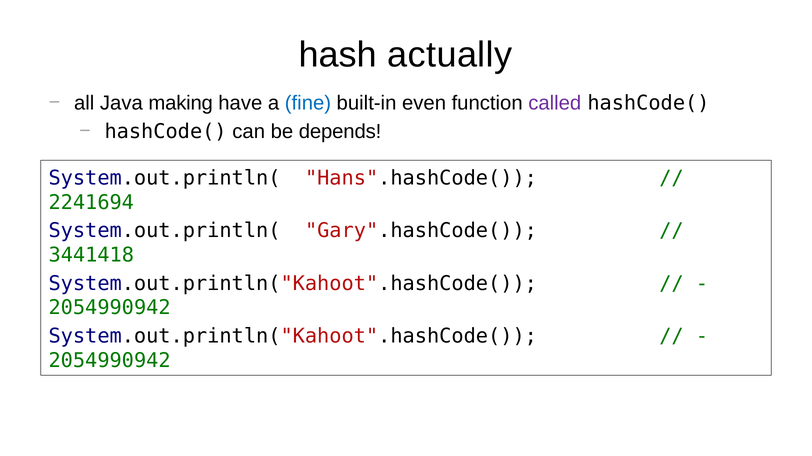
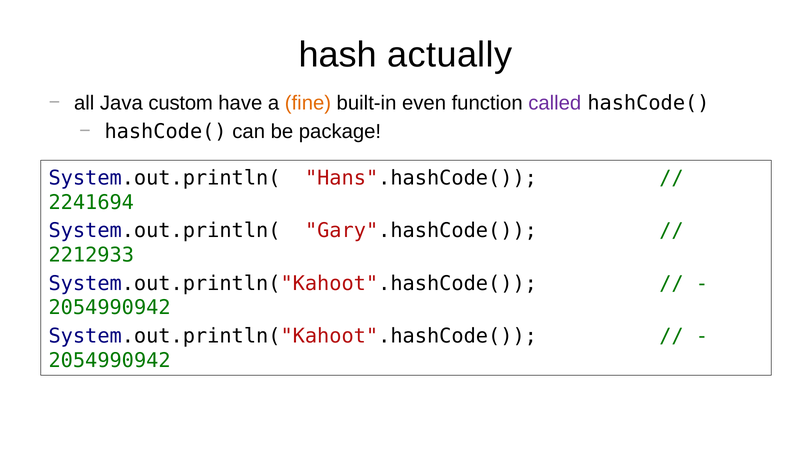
making: making -> custom (181, 103)
fine colour: blue -> orange (308, 103)
depends: depends -> package (340, 132)
3441418: 3441418 -> 2212933 (91, 255)
